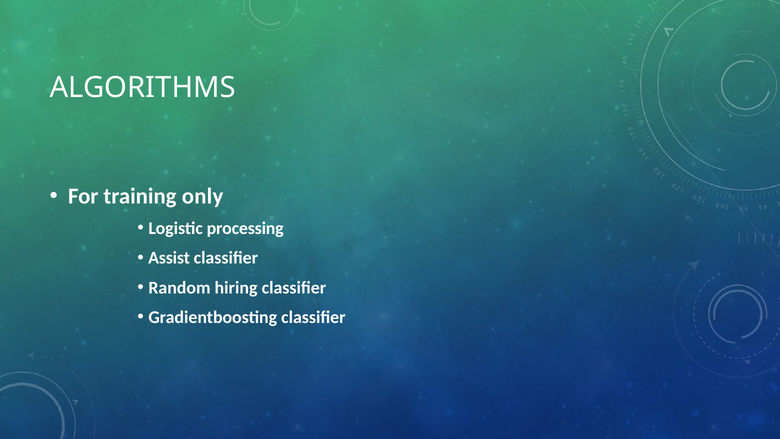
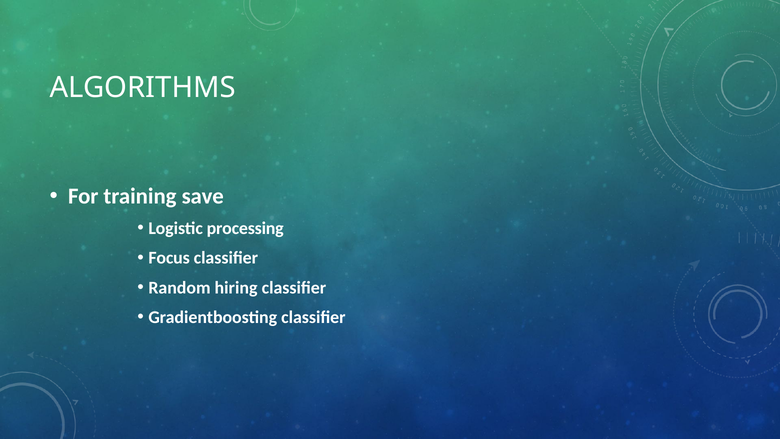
only: only -> save (203, 196)
Assist: Assist -> Focus (169, 258)
